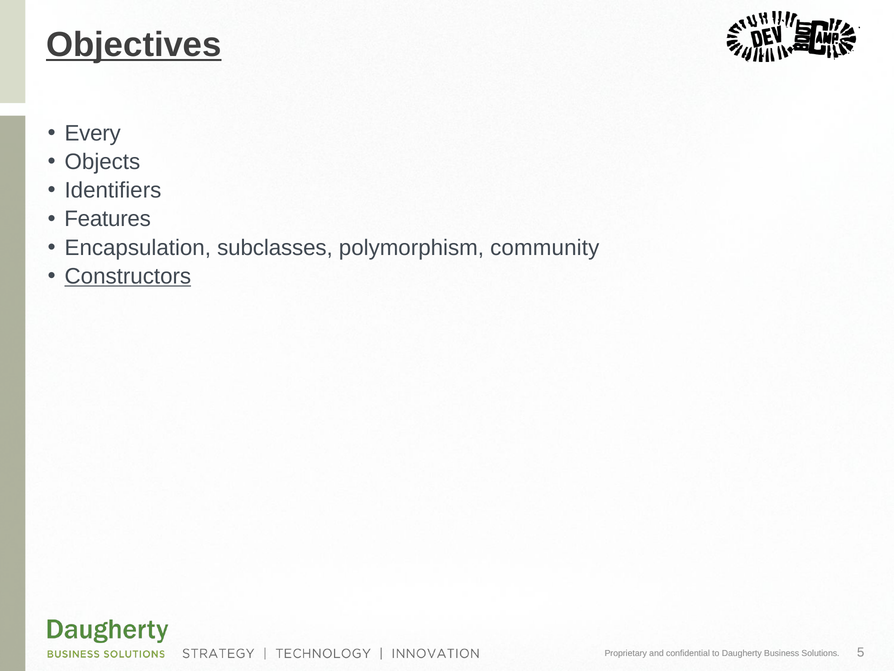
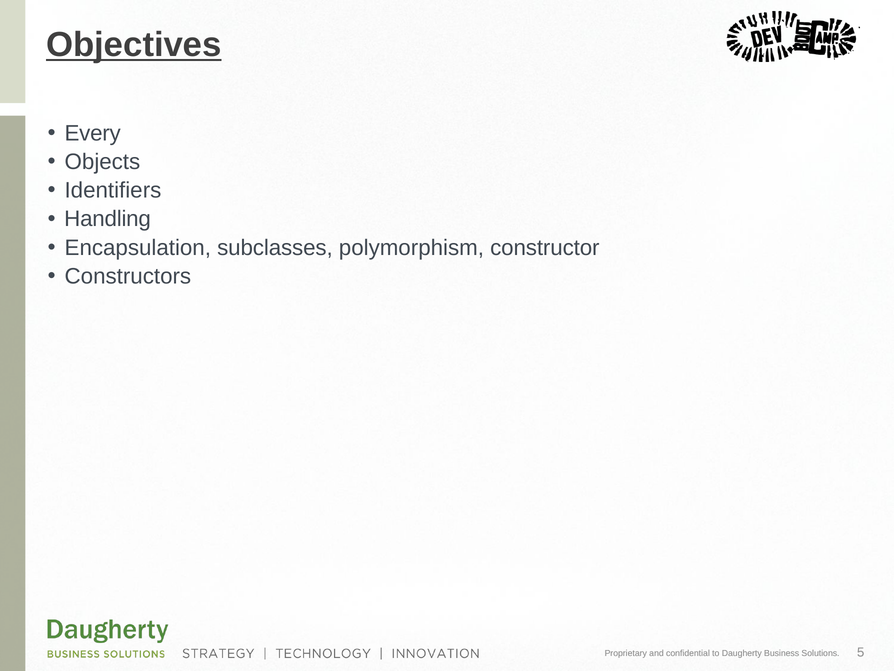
Features: Features -> Handling (108, 219)
community: community -> constructor (545, 247)
Constructors underline: present -> none (128, 276)
